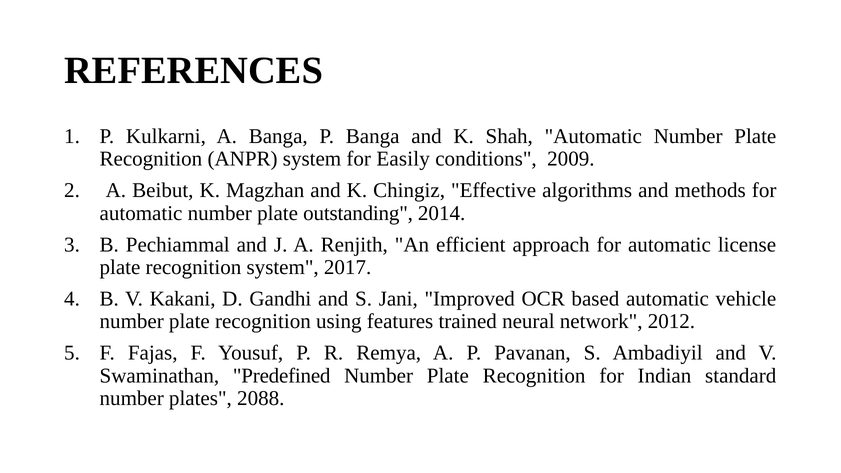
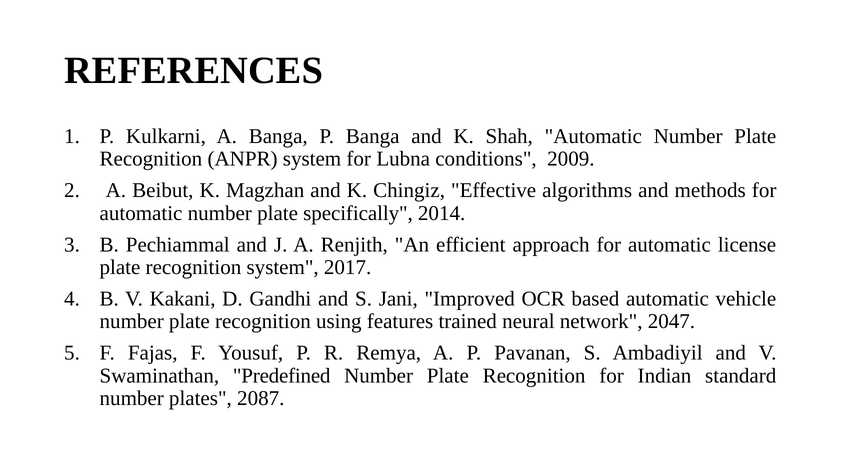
Easily: Easily -> Lubna (403, 159)
outstanding: outstanding -> specifically (358, 213)
2012: 2012 -> 2047 (671, 322)
2088: 2088 -> 2087 (261, 398)
